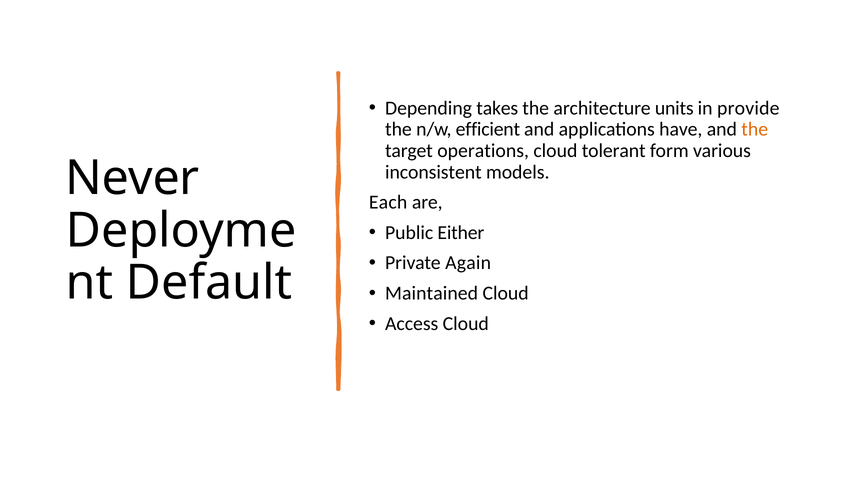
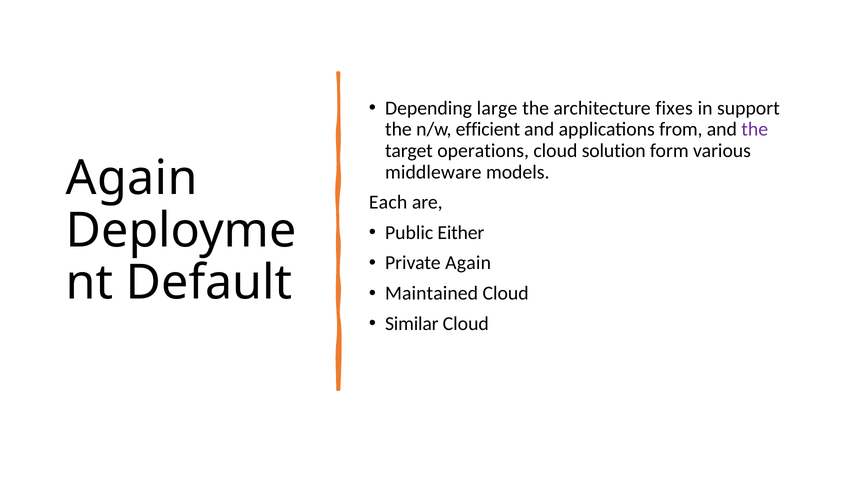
takes: takes -> large (497, 108)
units: units -> fixes (674, 108)
provide: provide -> support (748, 108)
have: have -> from (681, 129)
the colour: orange -> purple (755, 129)
tolerant: tolerant -> solution (614, 151)
inconsistent: inconsistent -> middleware (433, 172)
Never: Never -> Again (132, 178)
Access: Access -> Similar (412, 323)
